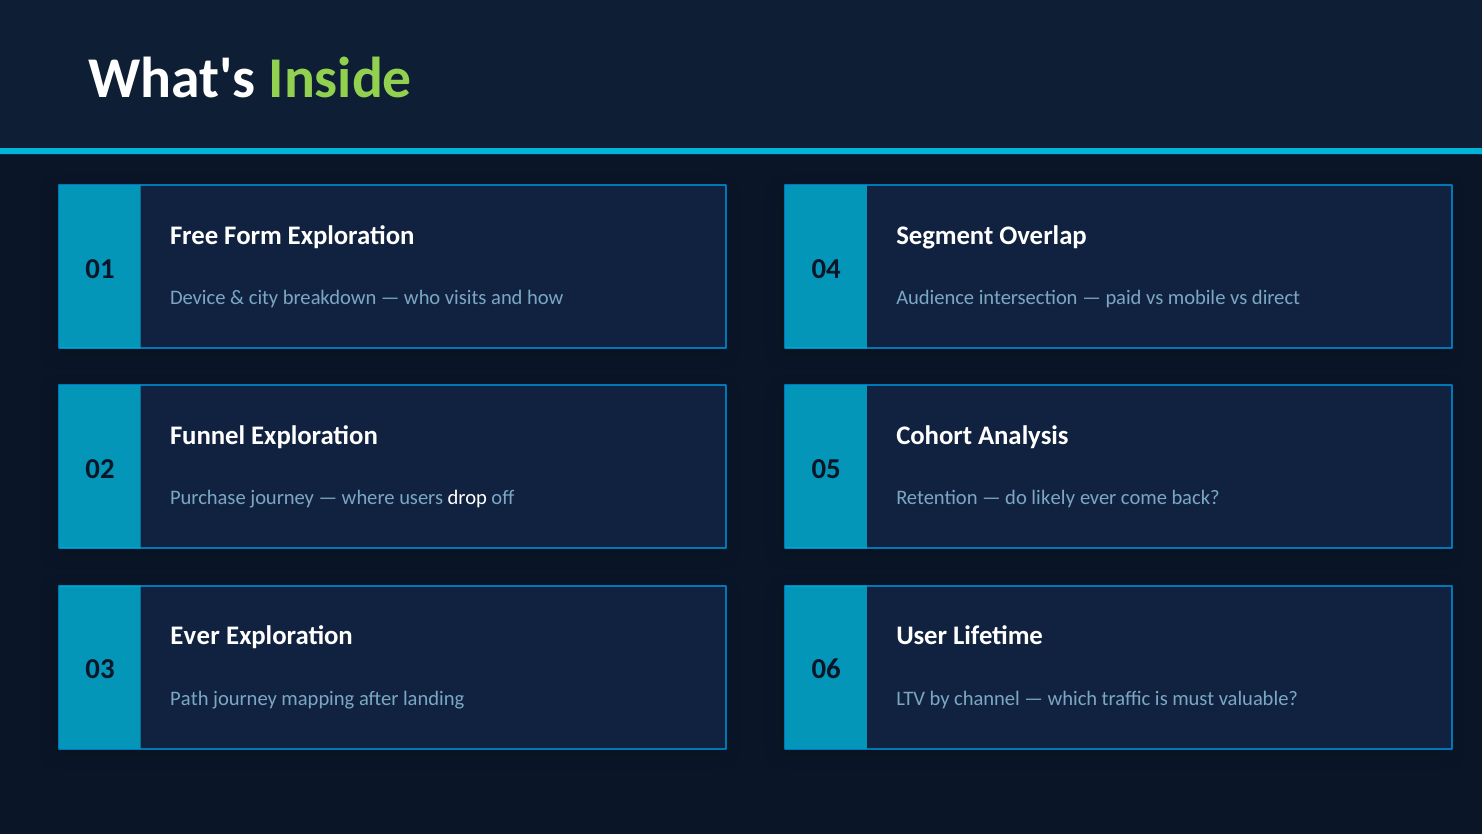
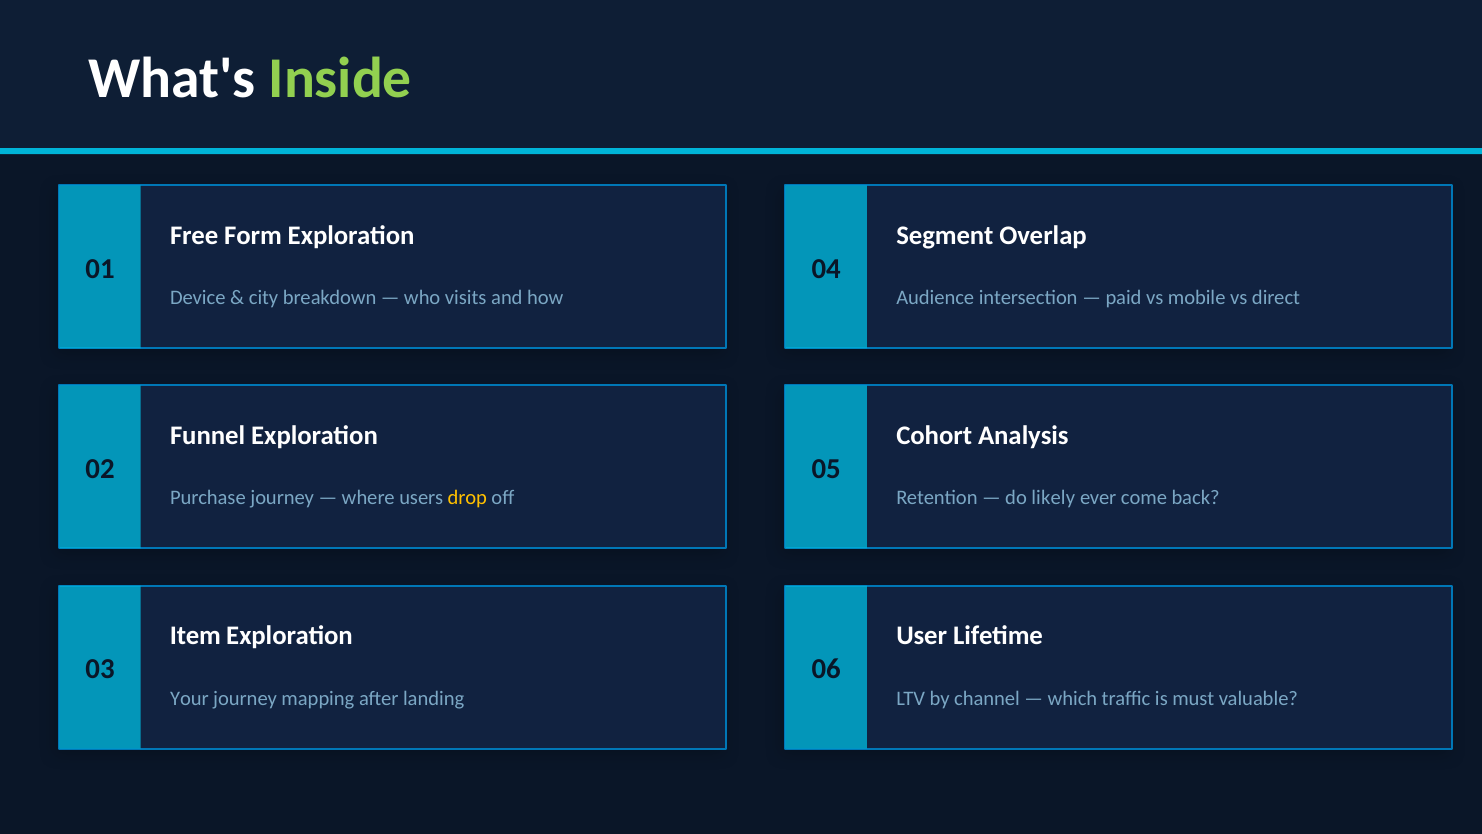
drop colour: white -> yellow (467, 498)
Ever: Ever -> Item (195, 635)
Path: Path -> Your (189, 698)
